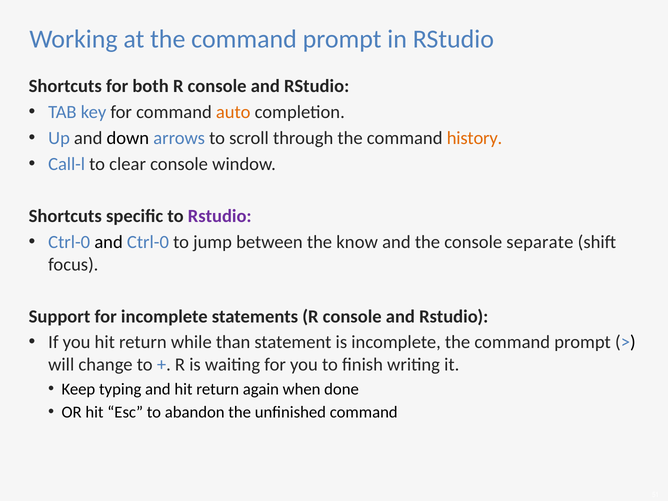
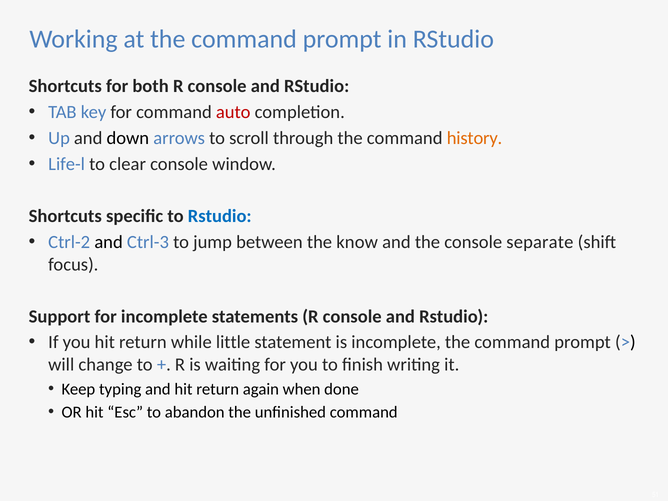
auto colour: orange -> red (233, 112)
Call-l: Call-l -> Life-l (67, 164)
Rstudio colour: purple -> blue (220, 216)
Ctrl-0: Ctrl-0 -> Ctrl-2 (69, 242)
and Ctrl-0: Ctrl-0 -> Ctrl-3 (148, 242)
than: than -> little (233, 342)
